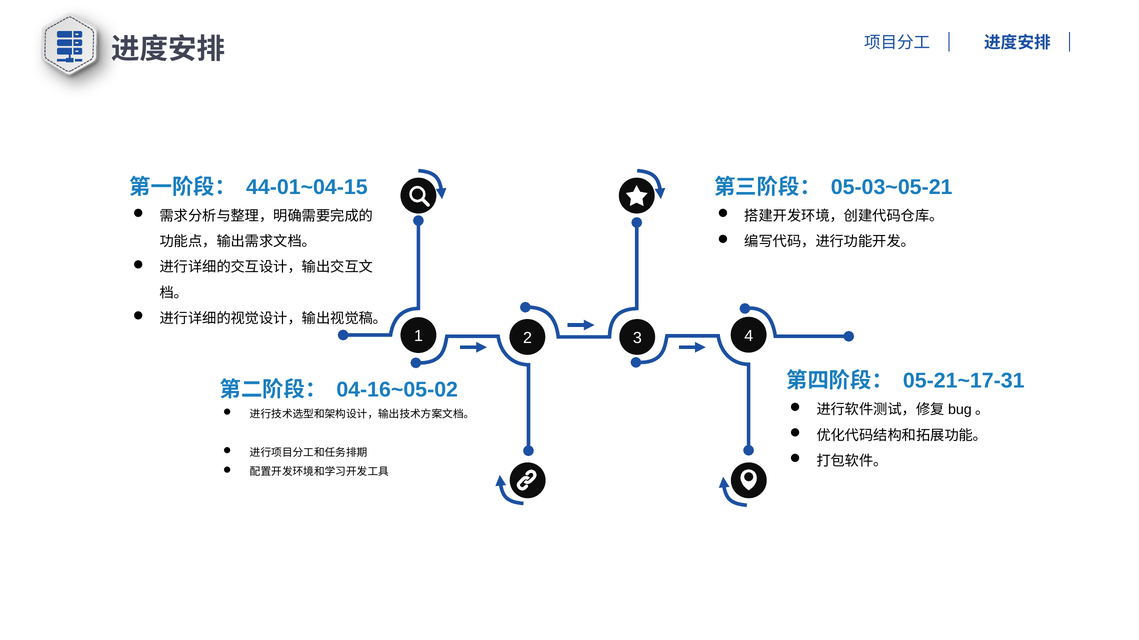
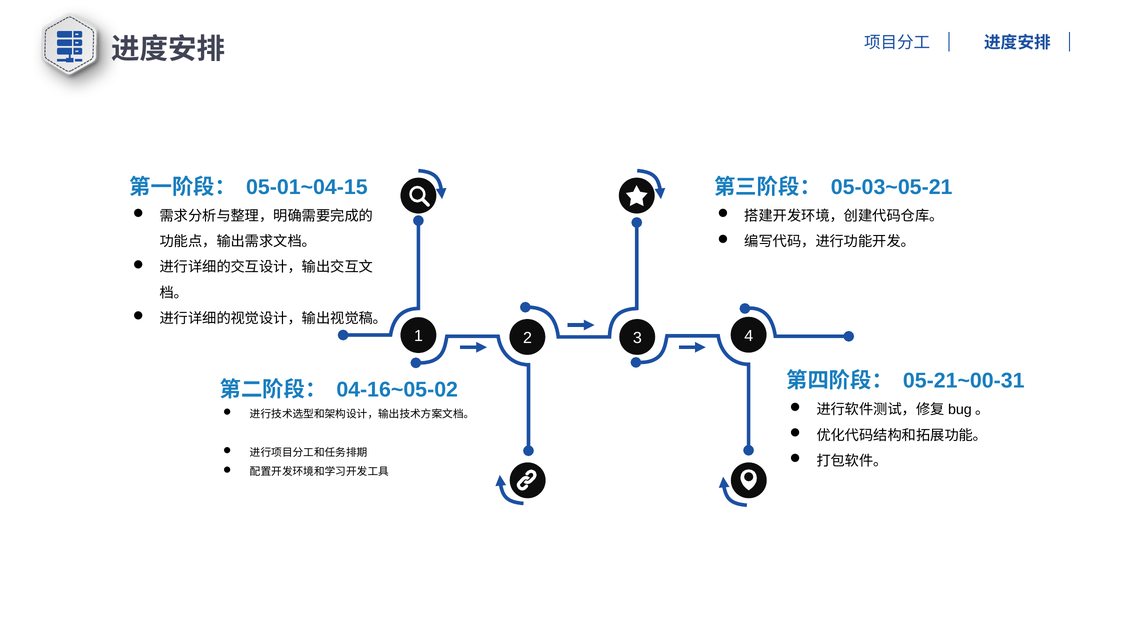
44-01~04-15: 44-01~04-15 -> 05-01~04-15 (307, 187)
05-21~17-31: 05-21~17-31 -> 05-21~00-31 (964, 381)
